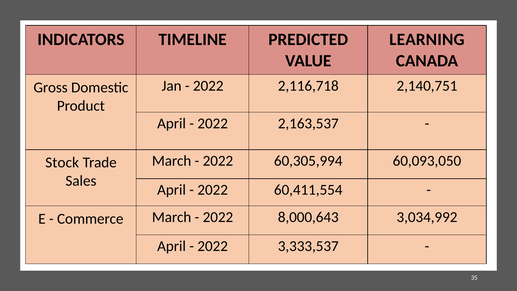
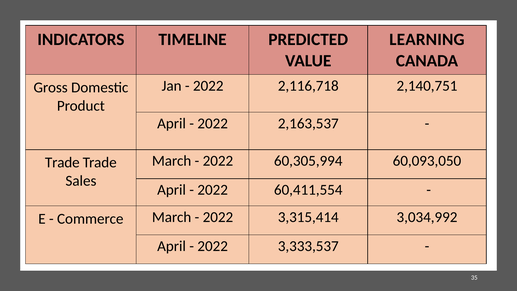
Stock: Stock -> Trade (62, 162)
8,000,643: 8,000,643 -> 3,315,414 (308, 217)
